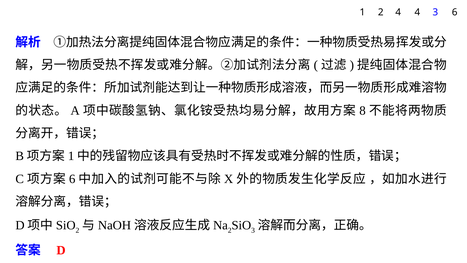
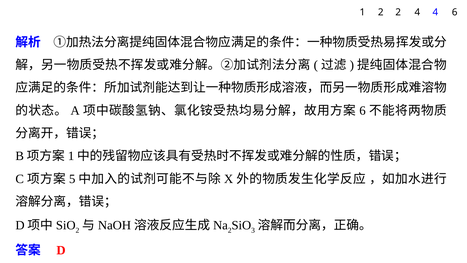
2 4: 4 -> 2 (398, 12)
4 3: 3 -> 4 (435, 12)
8: 8 -> 6 (363, 110)
6: 6 -> 5 (72, 179)
